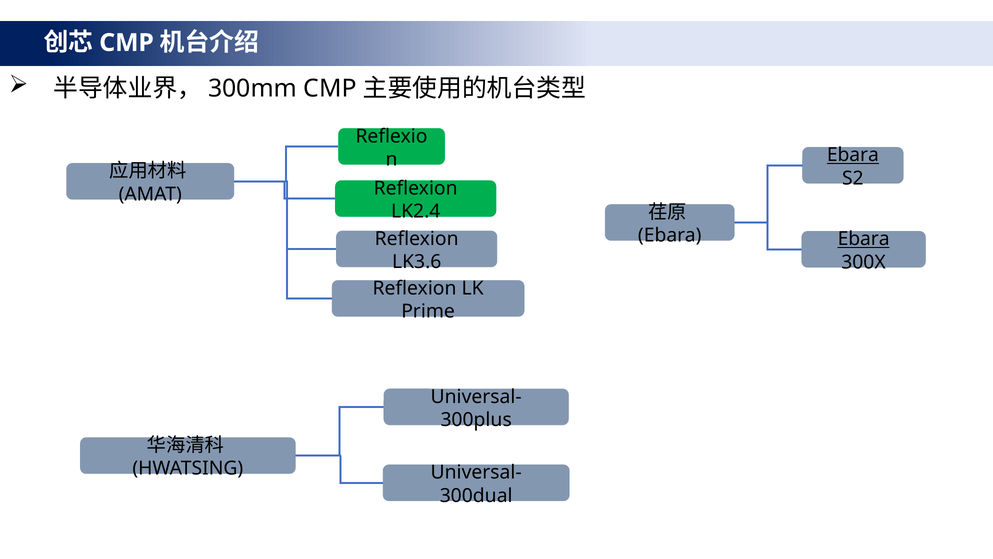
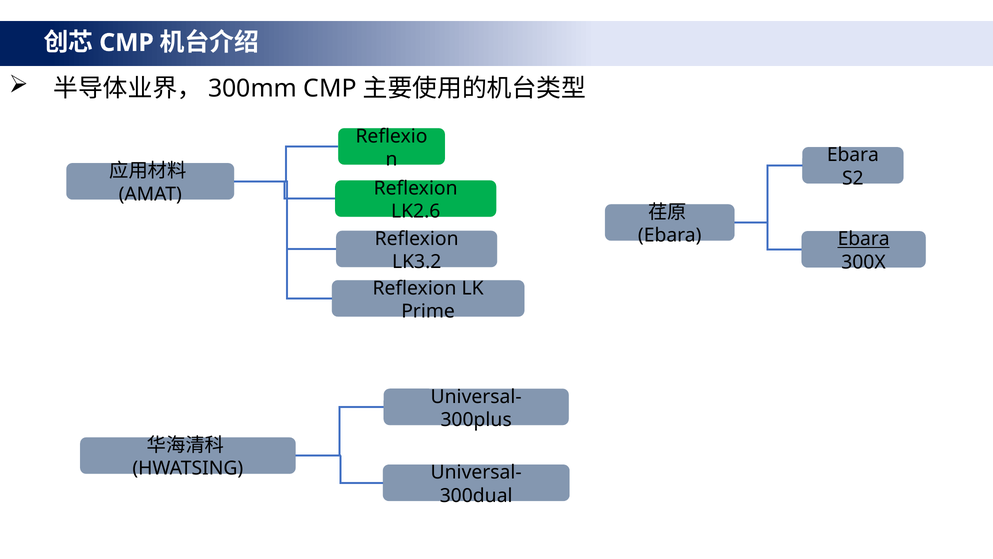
Ebara underline: present -> none (853, 155)
LK2.4: LK2.4 -> LK2.6 (416, 211)
LK3.6: LK3.6 -> LK3.2 (417, 262)
